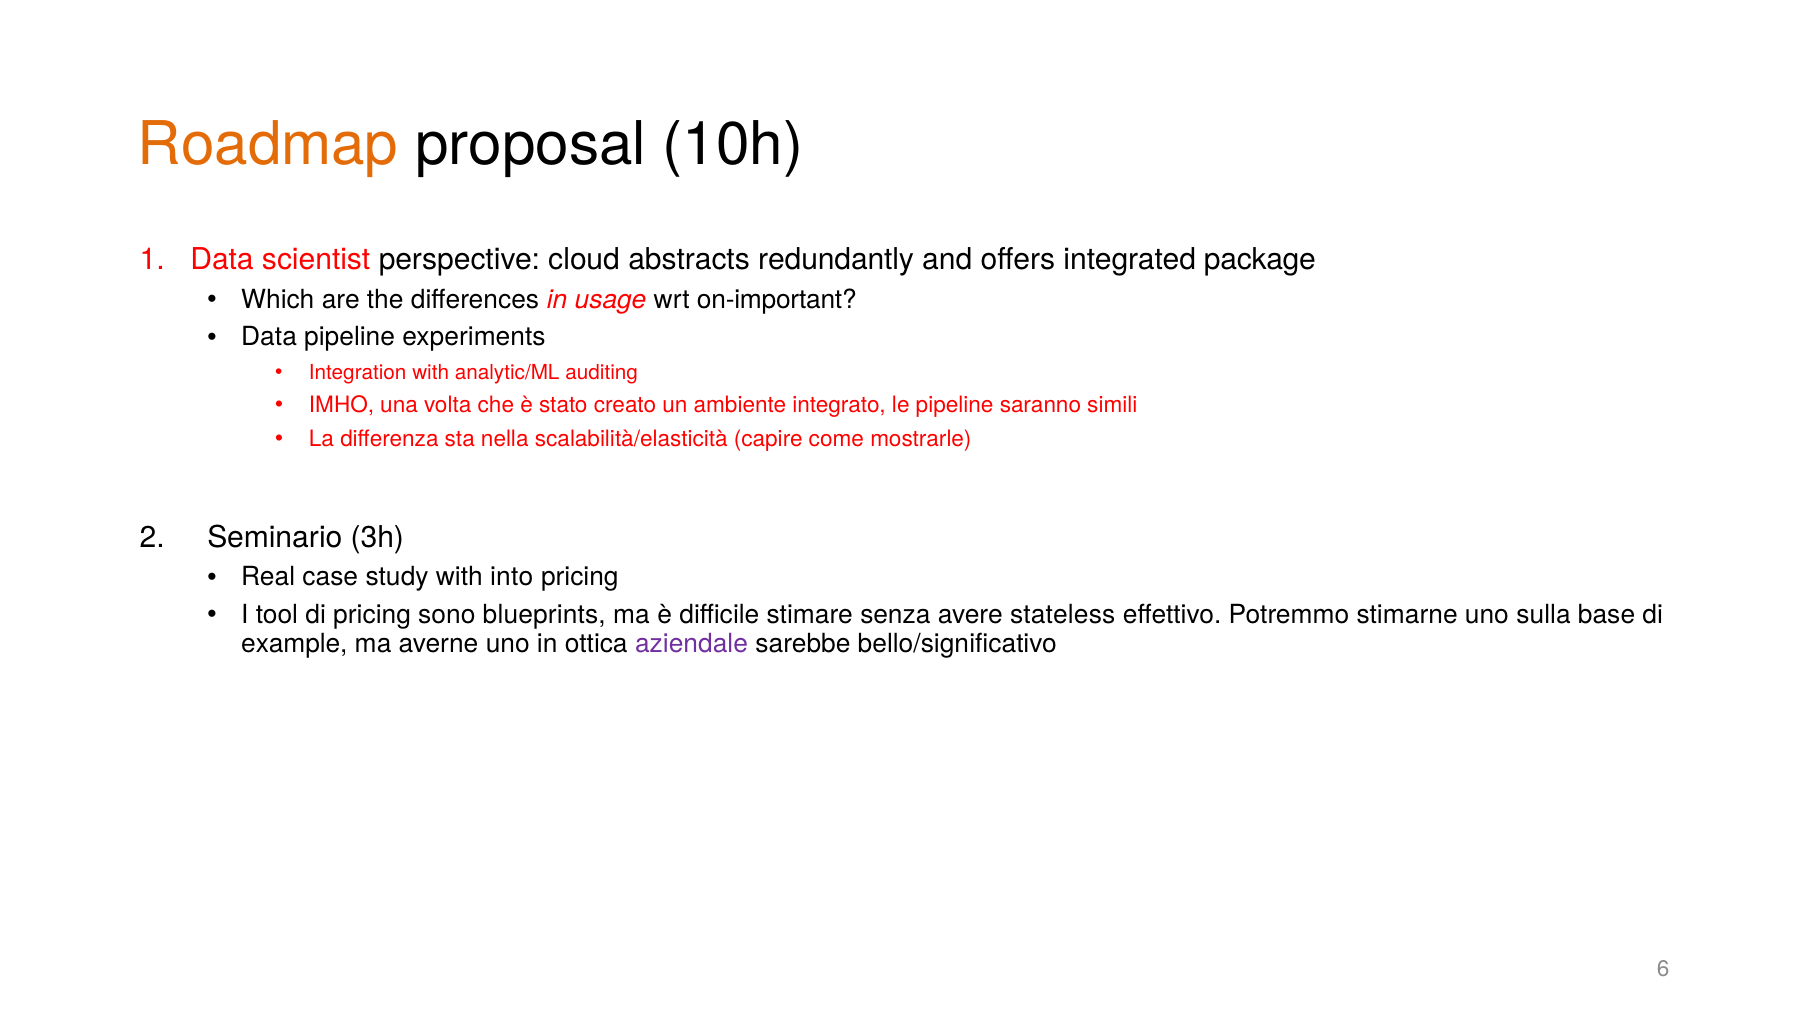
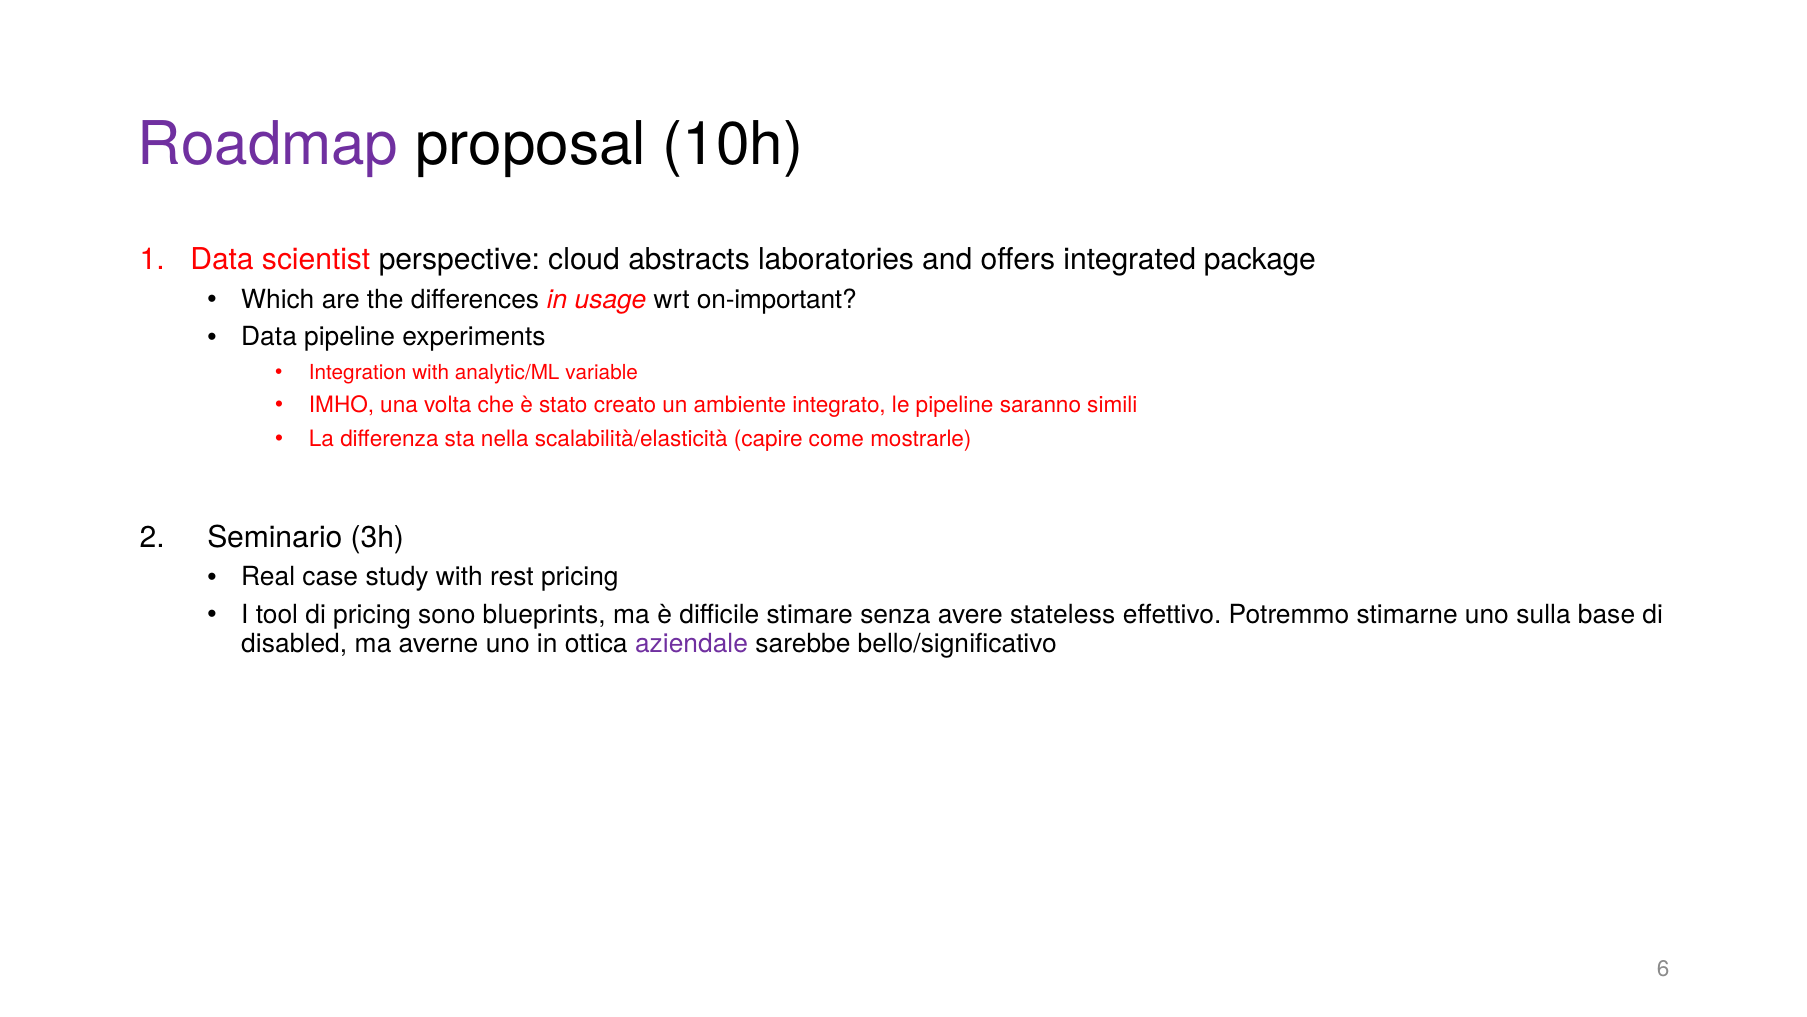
Roadmap colour: orange -> purple (268, 145)
redundantly: redundantly -> laboratories (836, 259)
auditing: auditing -> variable (602, 372)
into: into -> rest (512, 577)
example: example -> disabled (294, 643)
